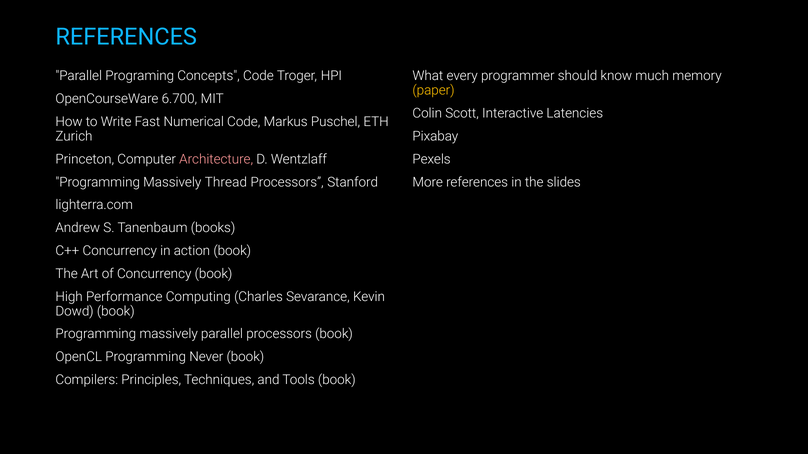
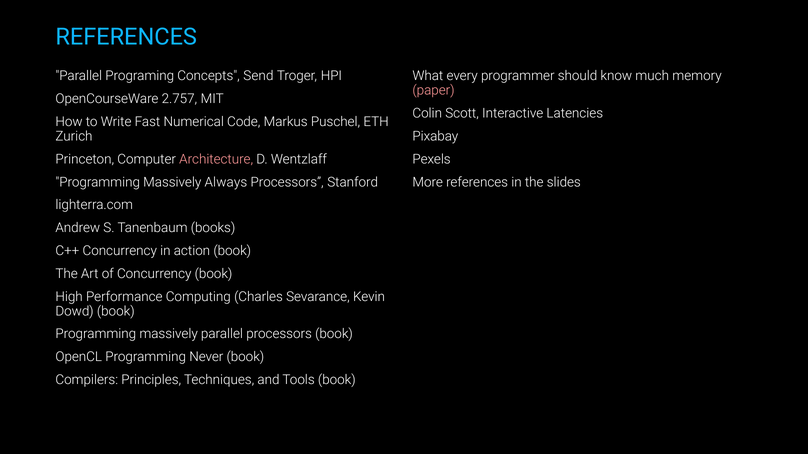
Concepts Code: Code -> Send (258, 76)
paper colour: yellow -> pink (434, 91)
6.700: 6.700 -> 2.757 (179, 99)
Thread: Thread -> Always (226, 182)
